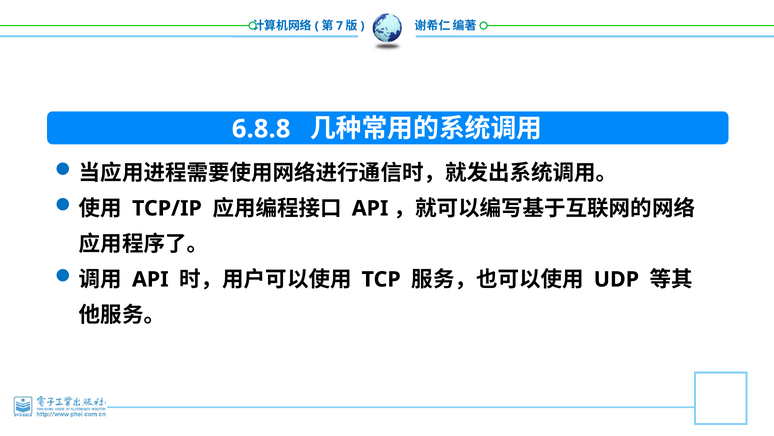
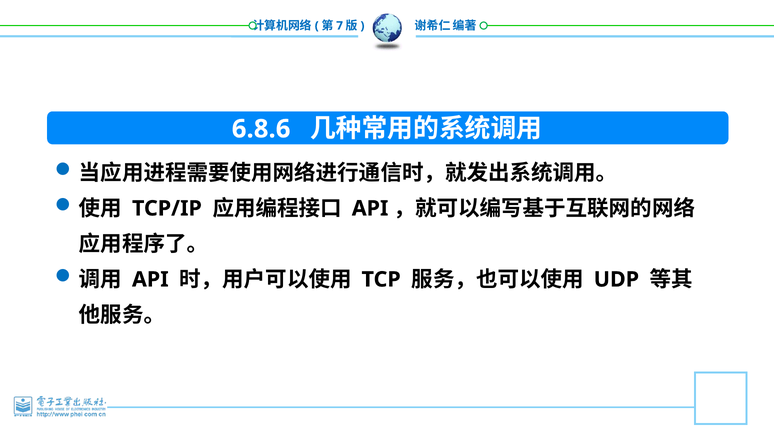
6.8.8: 6.8.8 -> 6.8.6 (261, 129)
